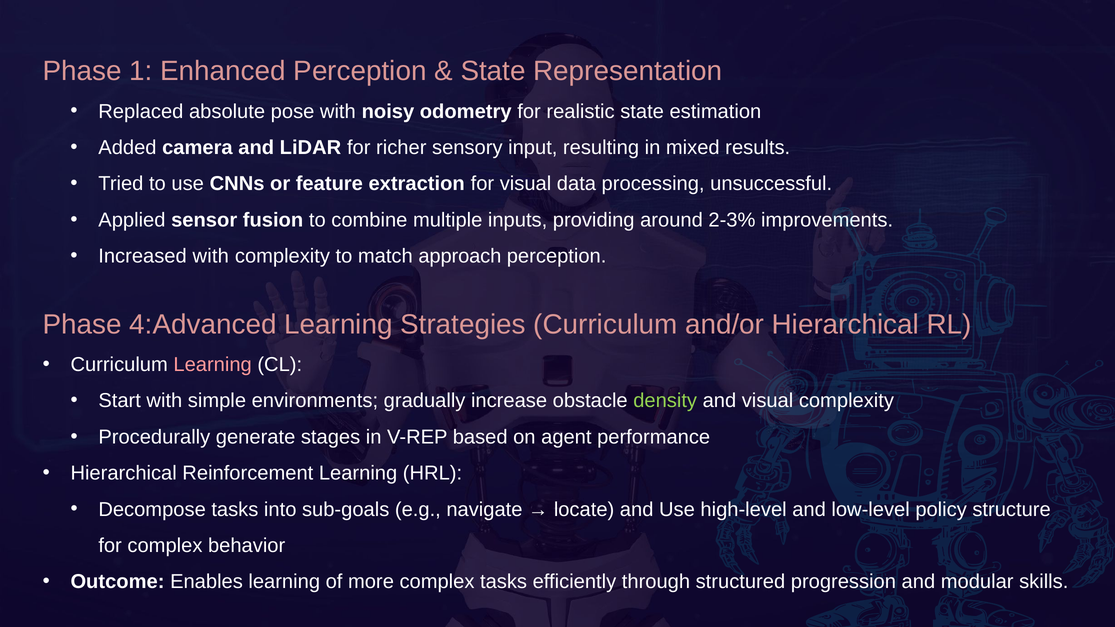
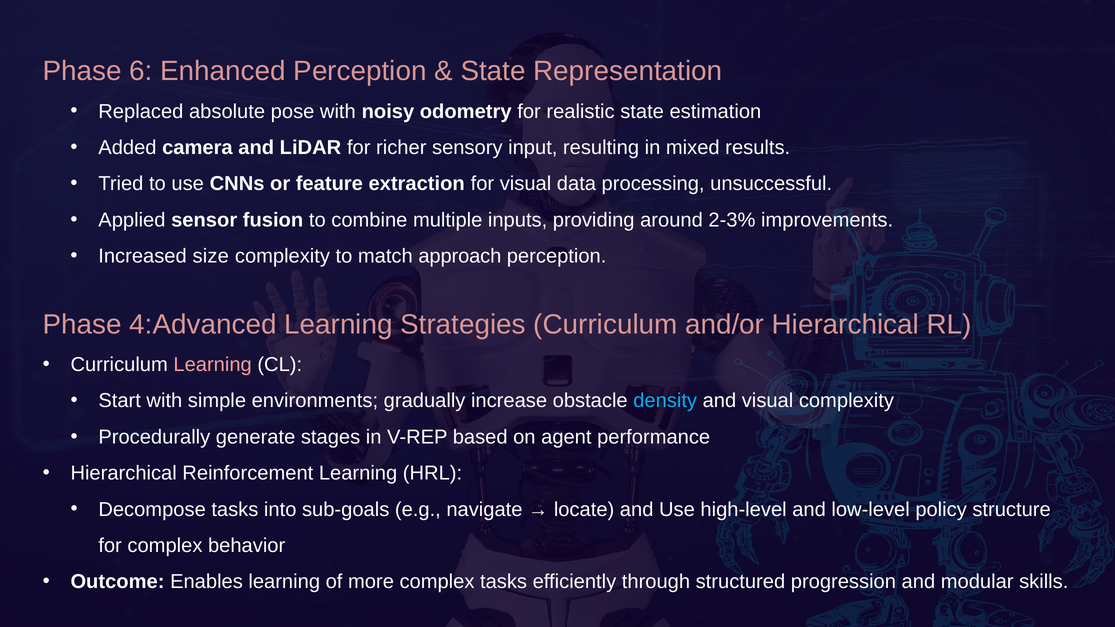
1: 1 -> 6 (141, 71)
Increased with: with -> size (211, 256)
density colour: light green -> light blue (665, 401)
